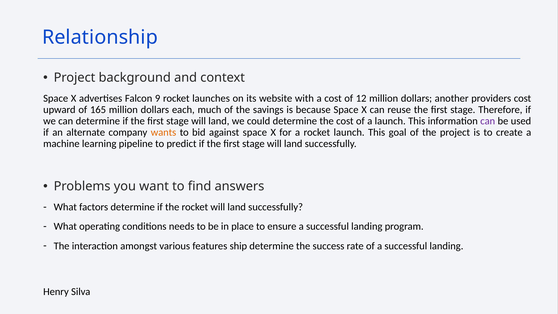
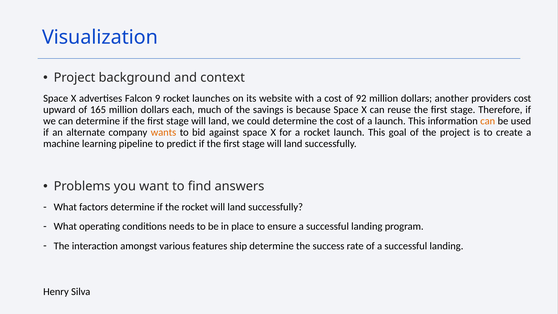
Relationship: Relationship -> Visualization (100, 37)
12: 12 -> 92 (361, 98)
can colour: purple -> orange (488, 121)
